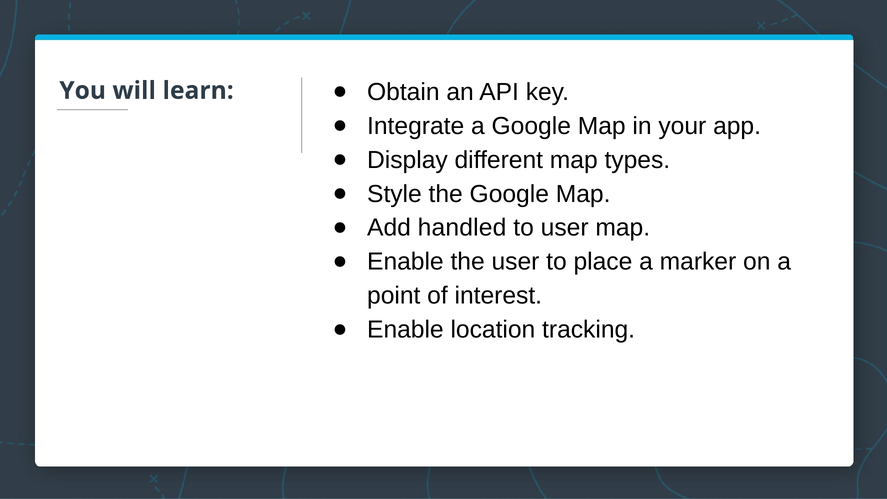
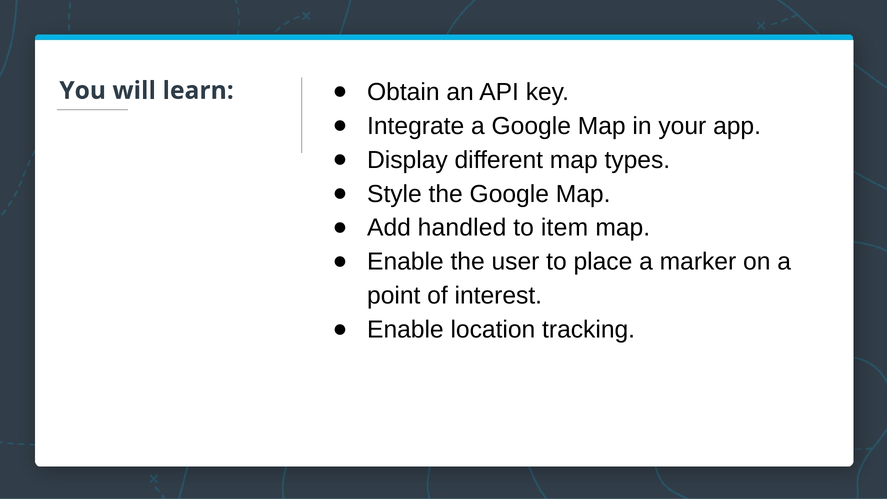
to user: user -> item (565, 228)
